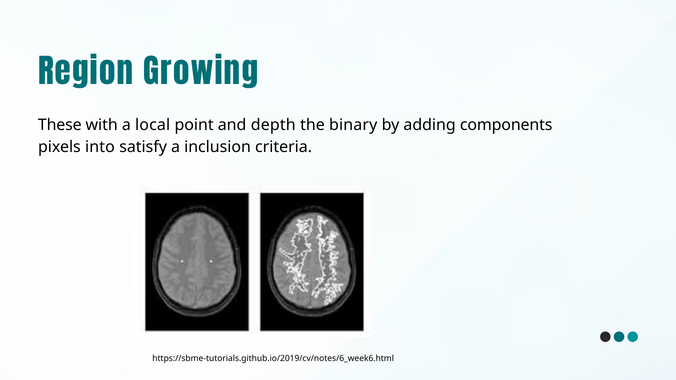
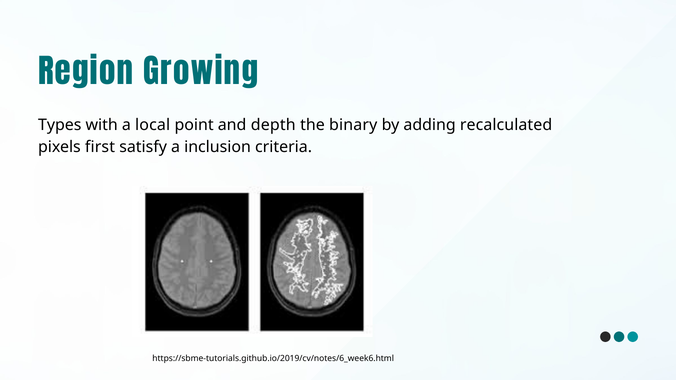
These: These -> Types (60, 125)
components: components -> recalculated (506, 125)
into: into -> first (100, 147)
